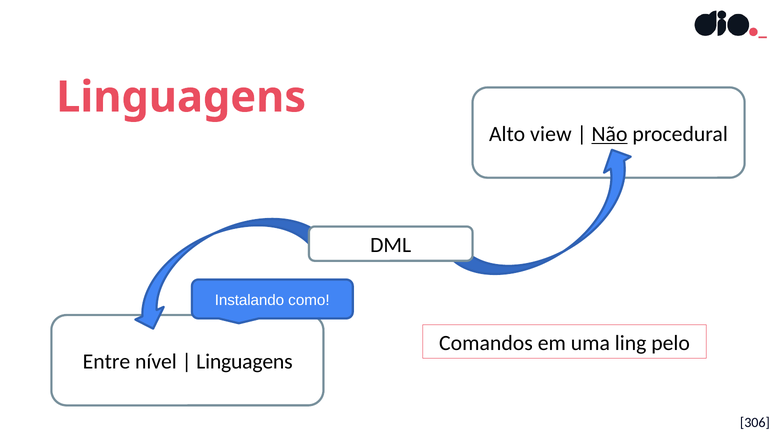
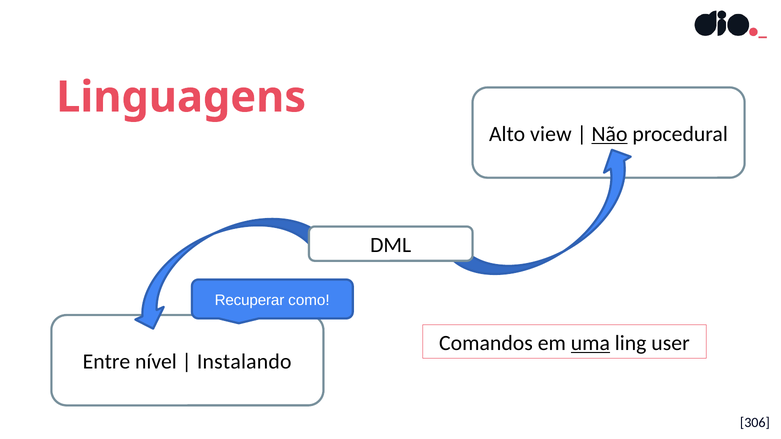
Instalando: Instalando -> Recuperar (249, 300)
uma underline: none -> present (590, 343)
pelo: pelo -> user (671, 343)
Linguagens: Linguagens -> Instalando (244, 362)
